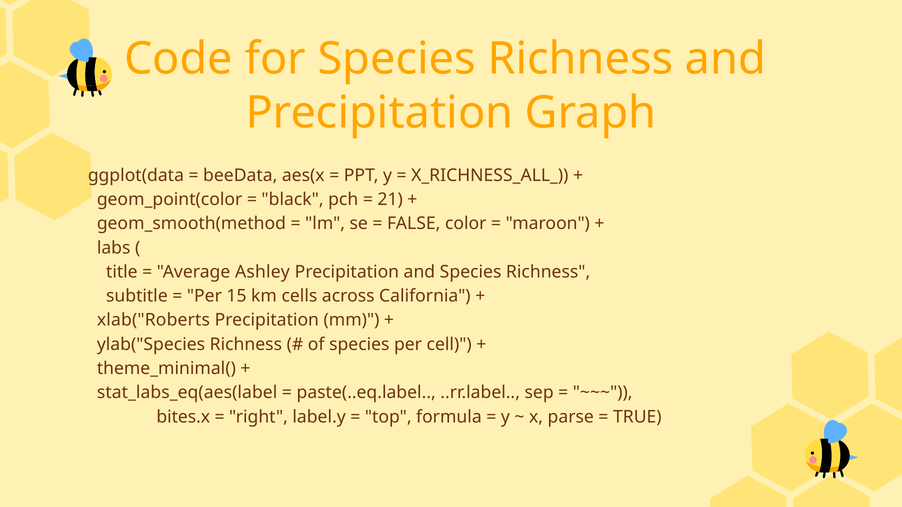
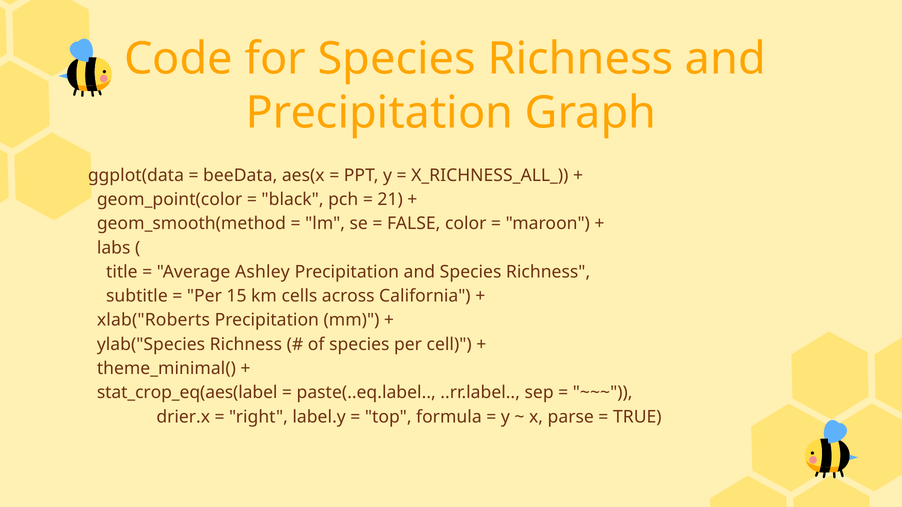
stat_labs_eq(aes(label: stat_labs_eq(aes(label -> stat_crop_eq(aes(label (187, 393)
bites.x: bites.x -> drier.x (183, 417)
